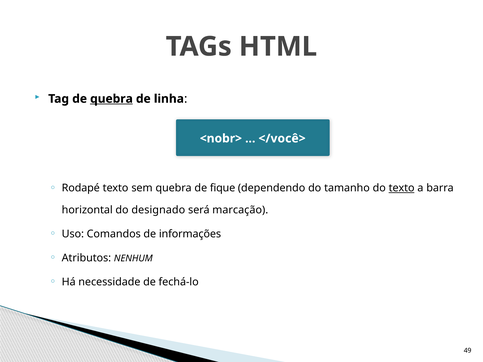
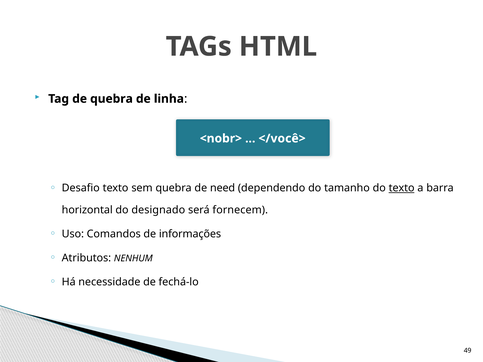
quebra underline: present -> none (111, 99)
Rodapé: Rodapé -> Desafio (81, 188)
fique: fique -> need (223, 188)
marcação: marcação -> fornecem (240, 210)
